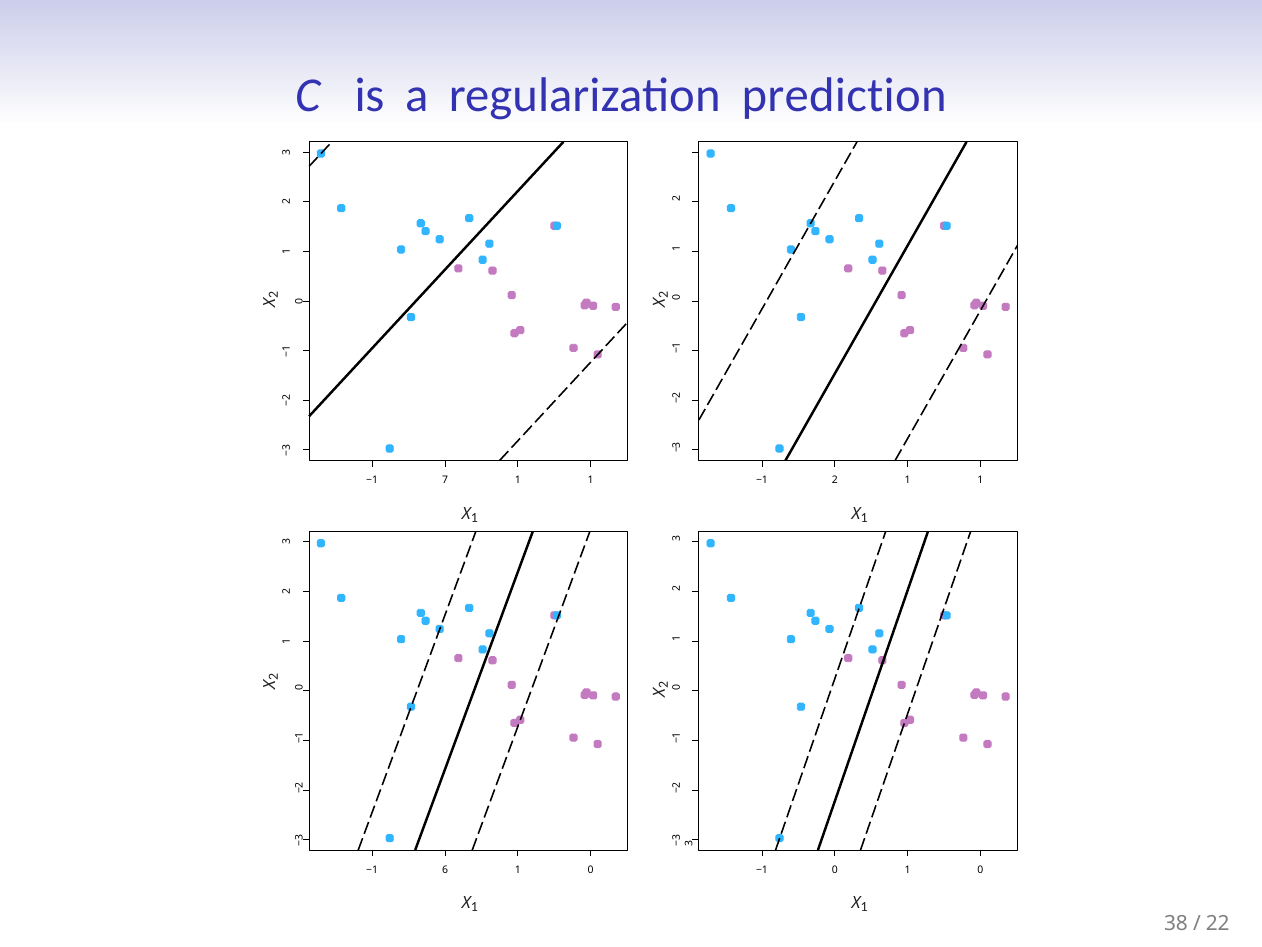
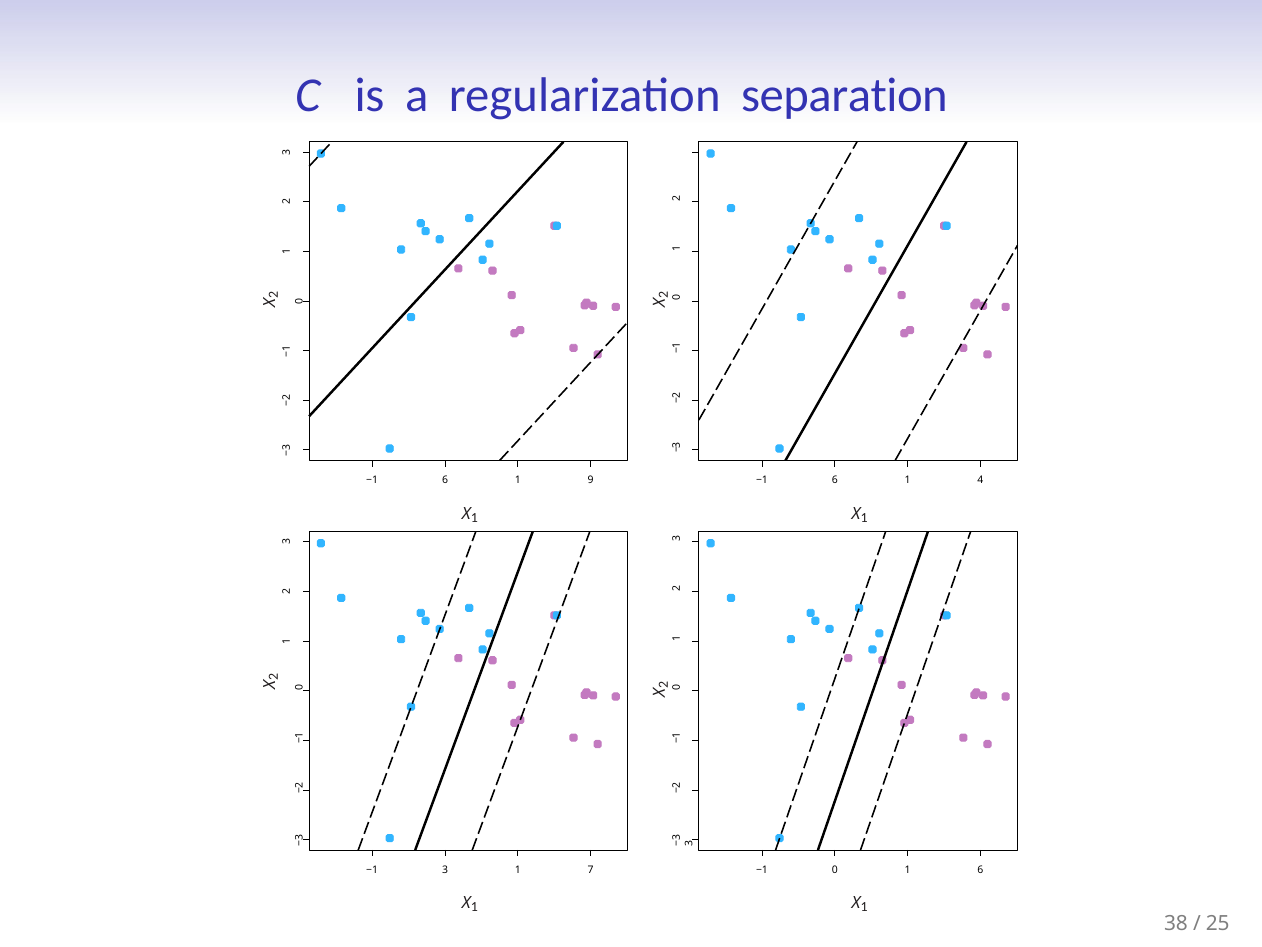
prediction: prediction -> separation (844, 95)
7: 7 -> 6 (445, 480)
1: 1 -> 9 (591, 480)
2: 2 -> 6 (835, 480)
1: 1 -> 4 (980, 480)
−1 6: 6 -> 3 (445, 870)
0: 0 -> 7 (591, 870)
0 1 0: 0 -> 6 (980, 870)
22: 22 -> 25 (1218, 924)
